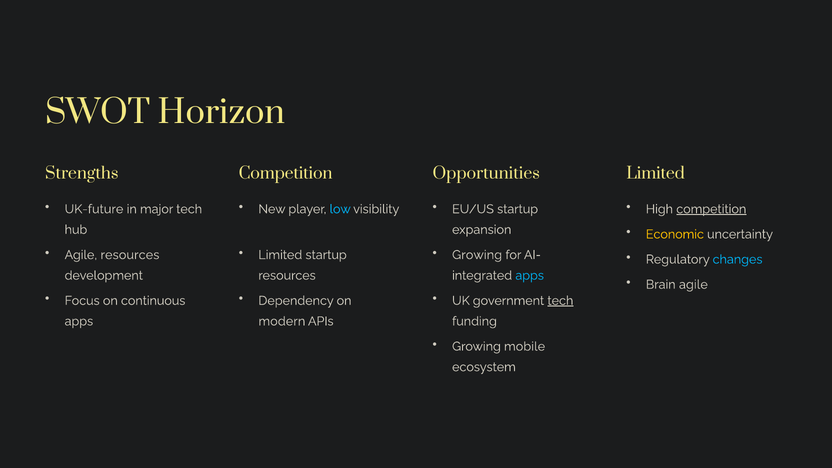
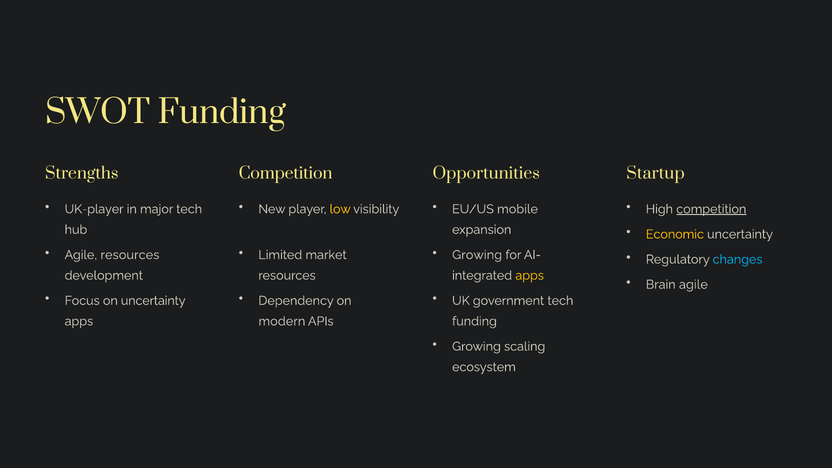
SWOT Horizon: Horizon -> Funding (222, 113)
Limited: Limited -> Startup (655, 174)
UK-future: UK-future -> UK-player (94, 209)
low colour: light blue -> yellow (340, 209)
EU/US startup: startup -> mobile (518, 209)
Limited startup: startup -> market (326, 255)
apps colour: light blue -> yellow (530, 275)
on continuous: continuous -> uncertainty (153, 301)
tech underline: present -> none (560, 301)
mobile: mobile -> scaling (525, 346)
